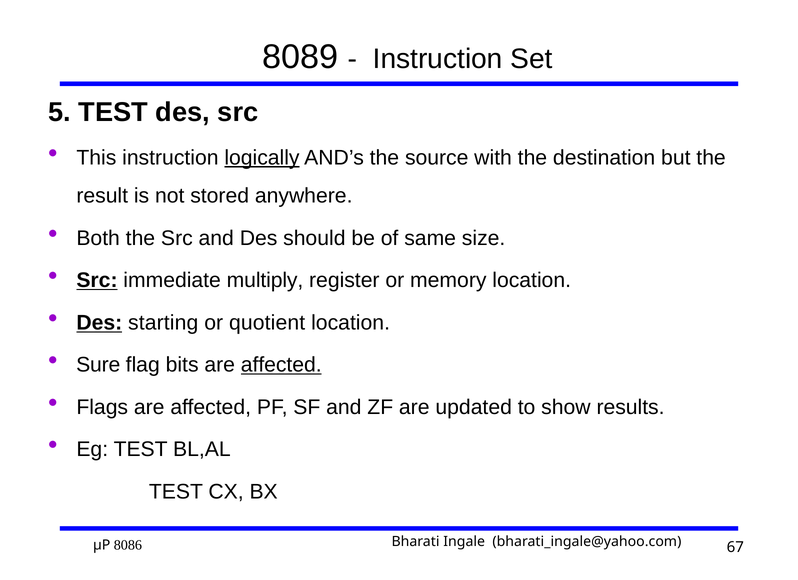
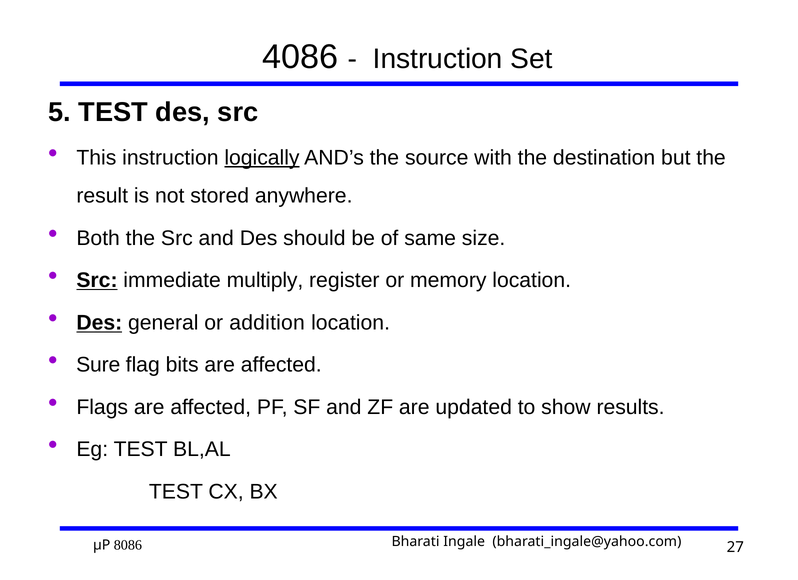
8089: 8089 -> 4086 (300, 57)
starting: starting -> general (163, 323)
quotient: quotient -> addition (267, 323)
affected underline: present -> none (281, 365)
67: 67 -> 27 (735, 548)
